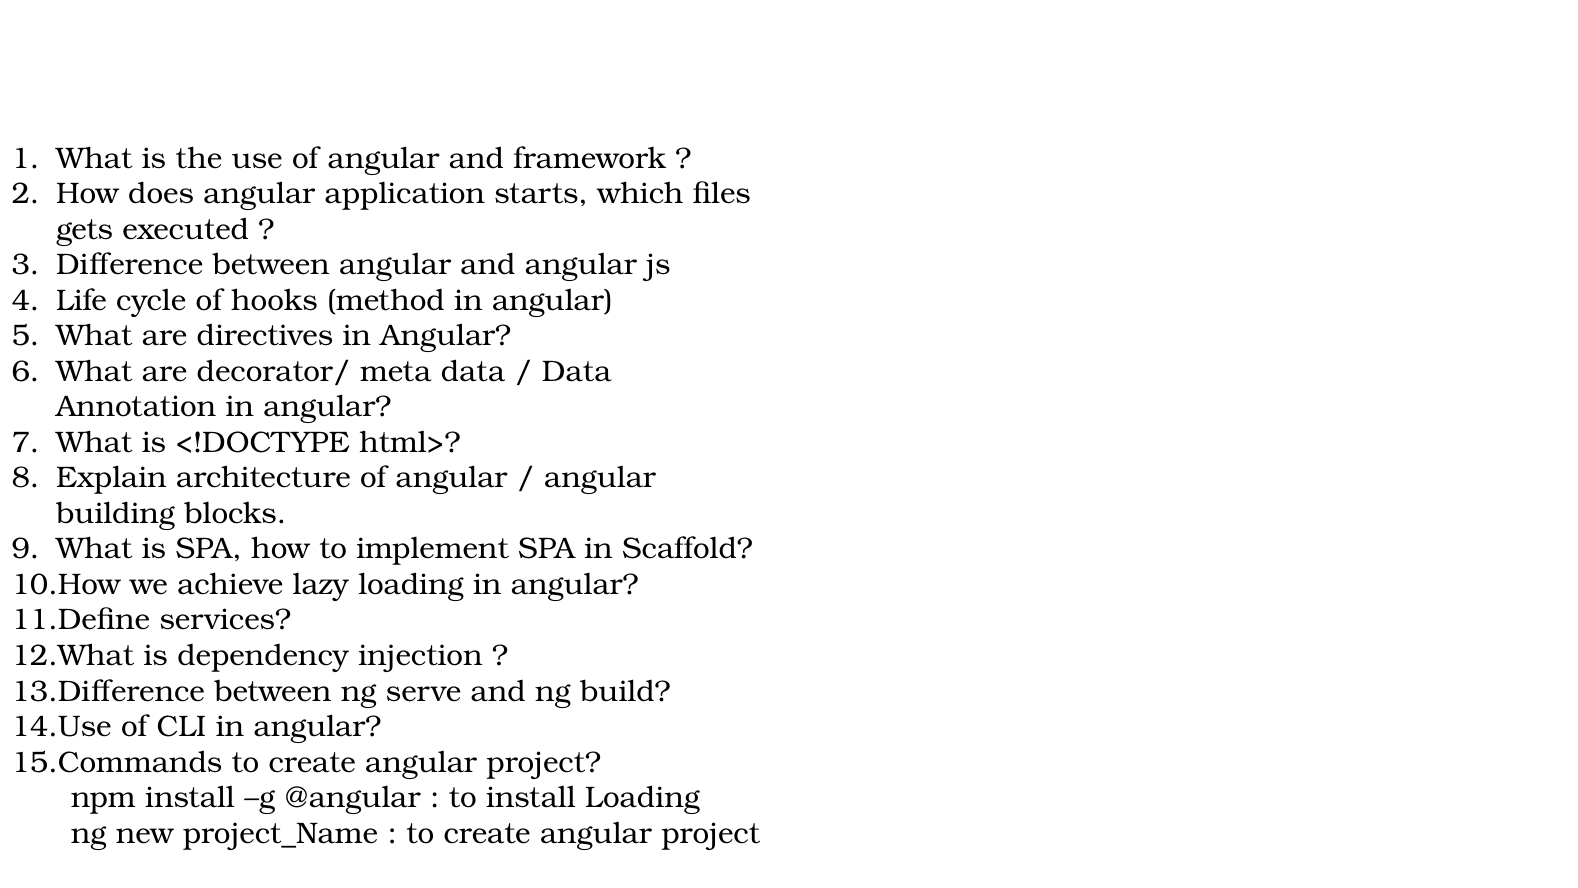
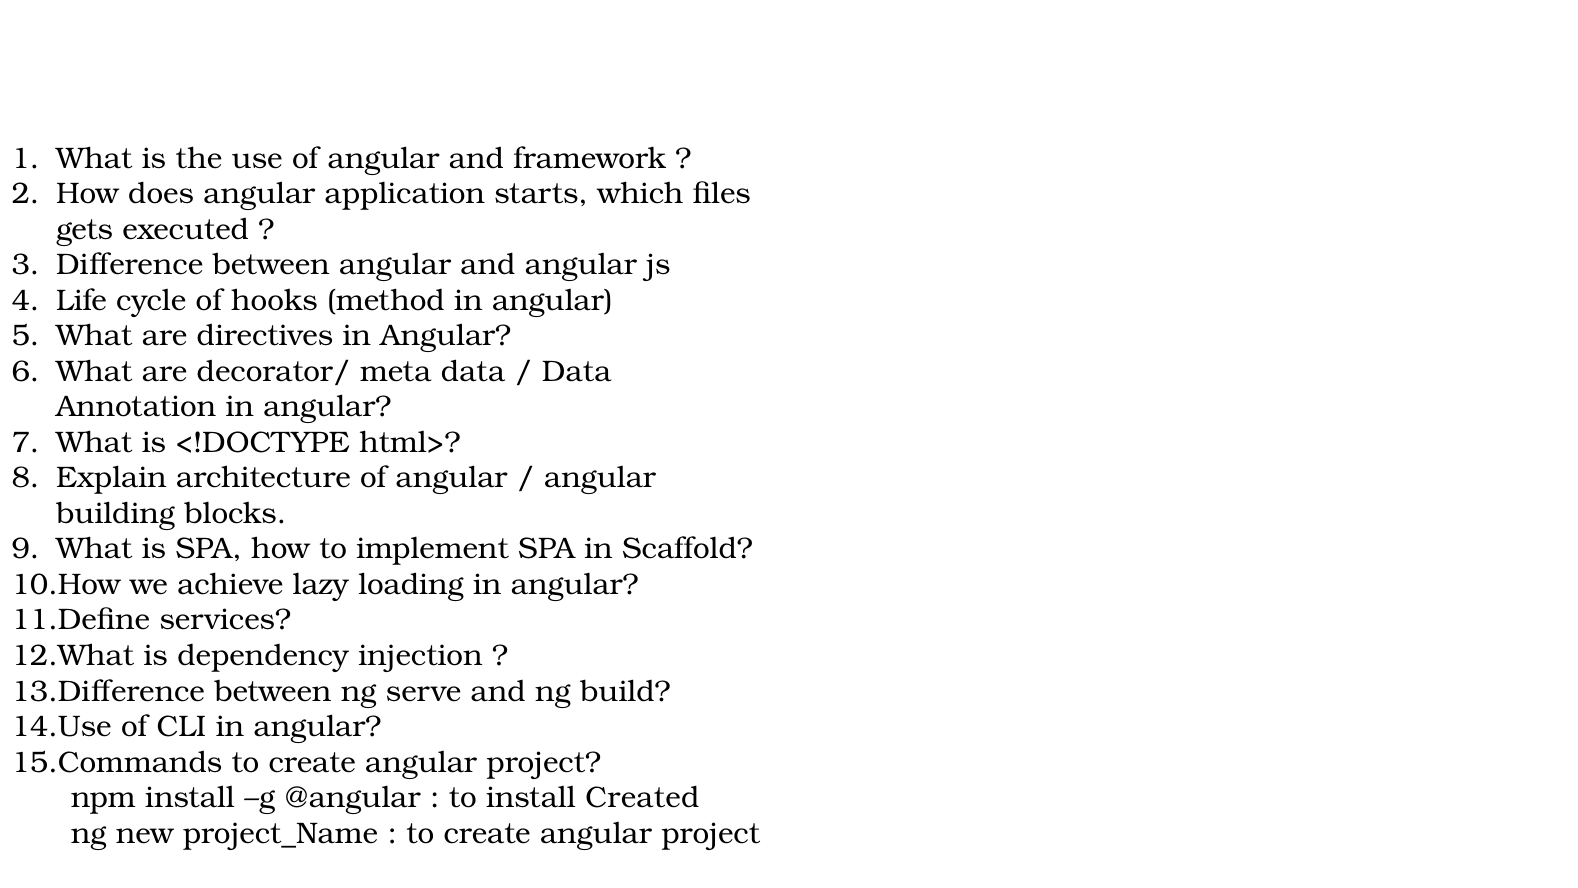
install Loading: Loading -> Created (642, 797)
